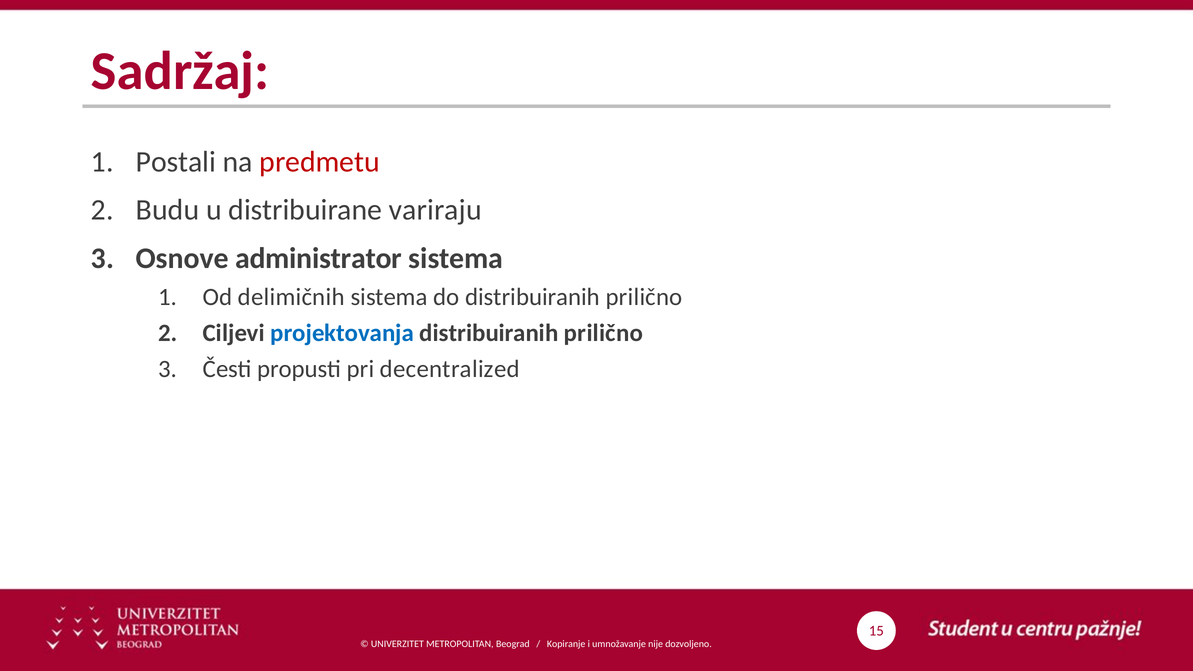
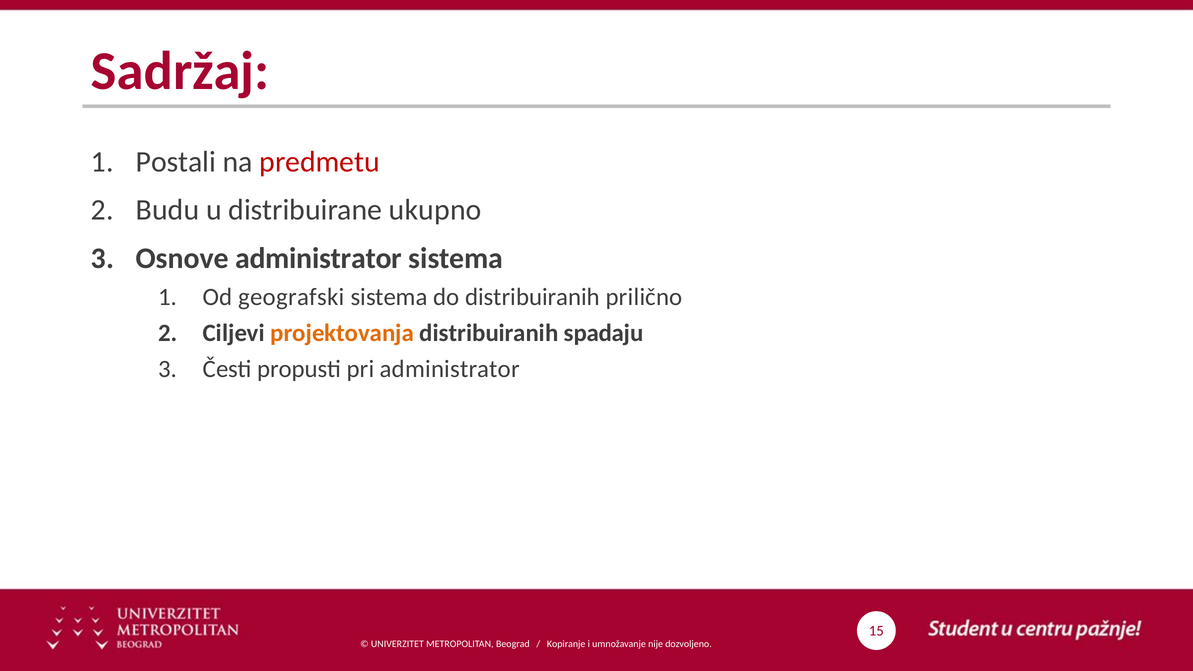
variraju: variraju -> ukupno (435, 210)
delimičnih: delimičnih -> geografski (291, 297)
projektovanja colour: blue -> orange (342, 333)
prilično: prilično -> spadaju (604, 333)
pri decentralized: decentralized -> administrator (450, 369)
